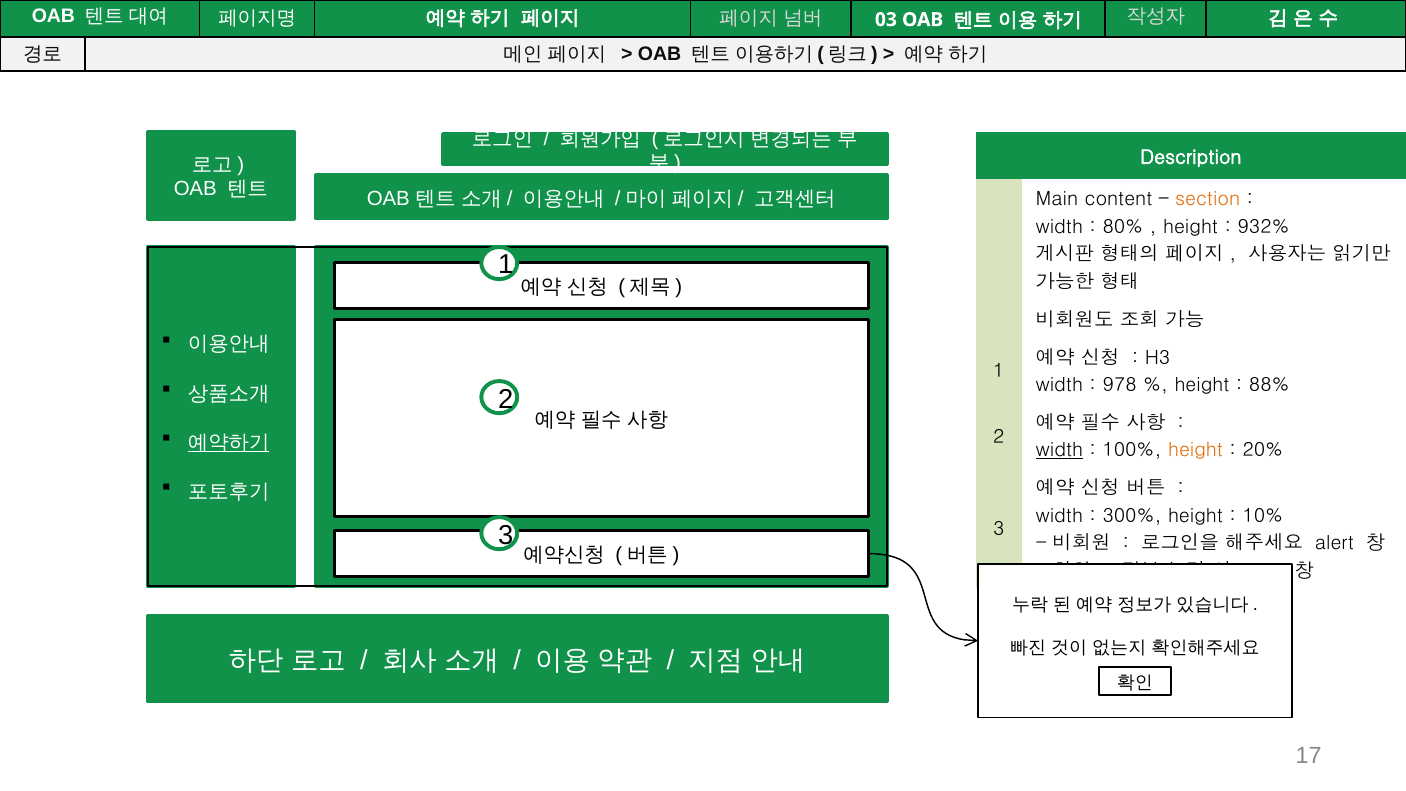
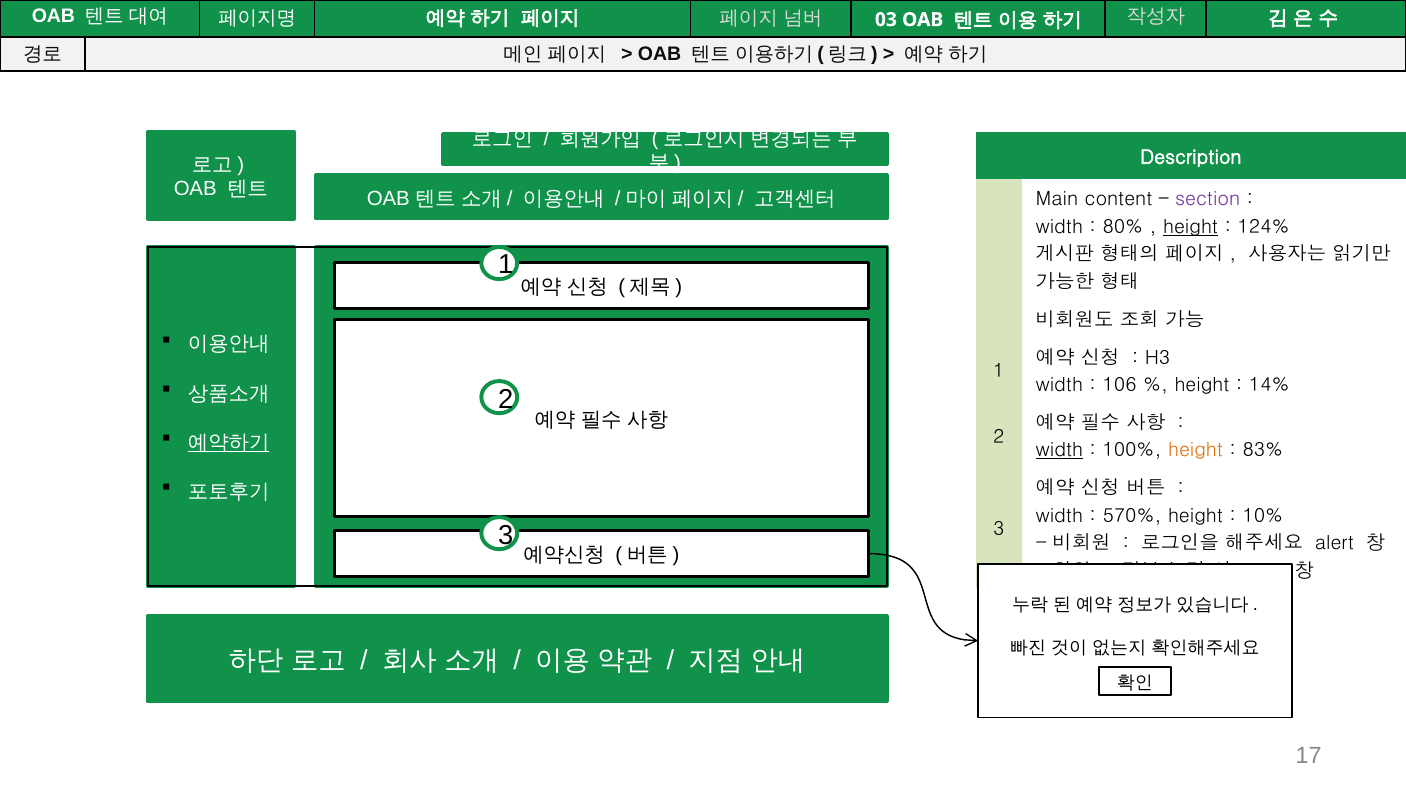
section colour: orange -> purple (1208, 199)
height underline: none -> present (1191, 227)
932%: 932% -> 124% (1264, 227)
978: 978 -> 106 (1120, 385)
88%: 88% -> 14% (1269, 385)
20%: 20% -> 83% (1263, 450)
300%: 300% -> 570% (1132, 516)
